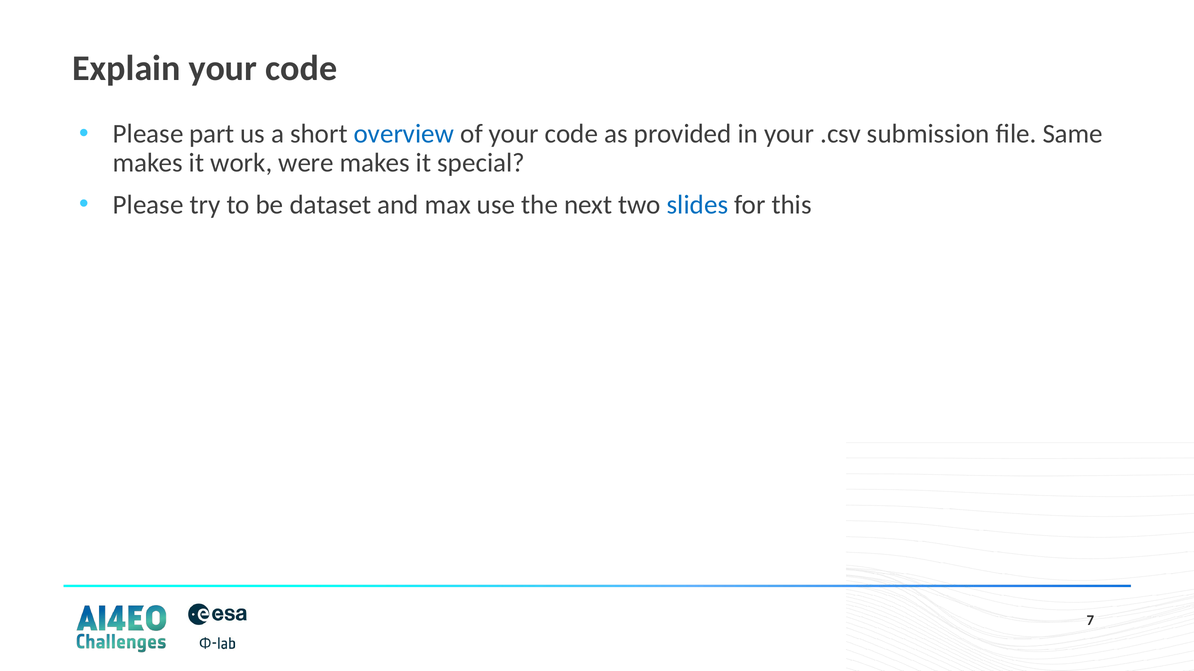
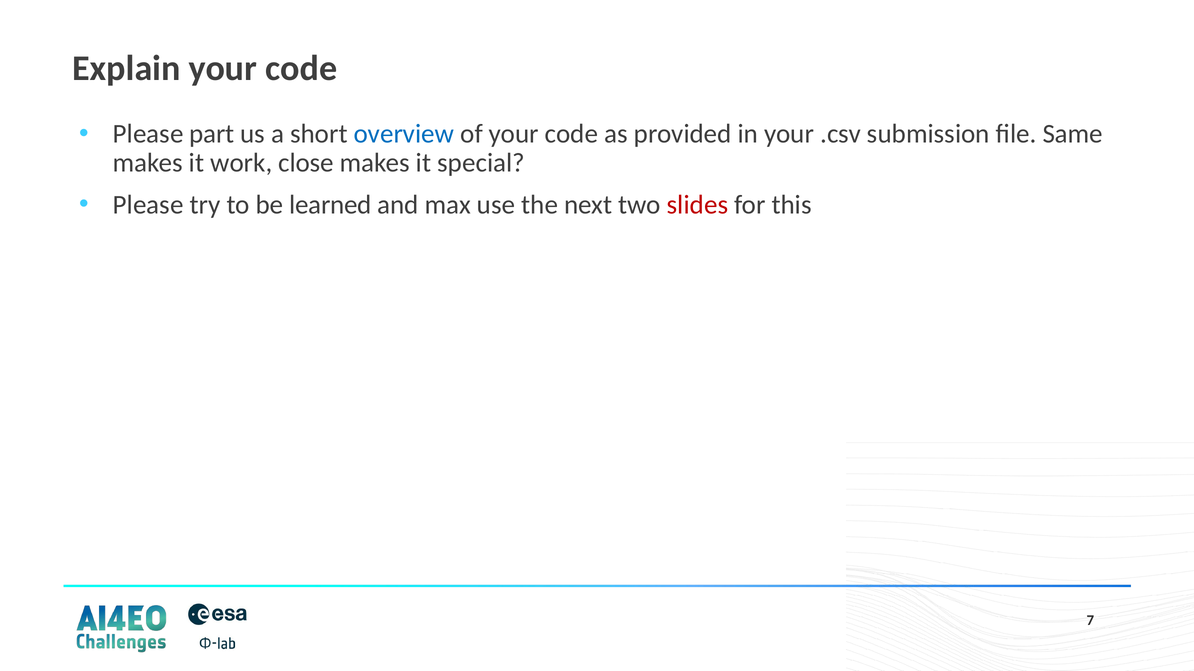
were: were -> close (306, 163)
dataset: dataset -> learned (330, 205)
slides colour: blue -> red (698, 205)
